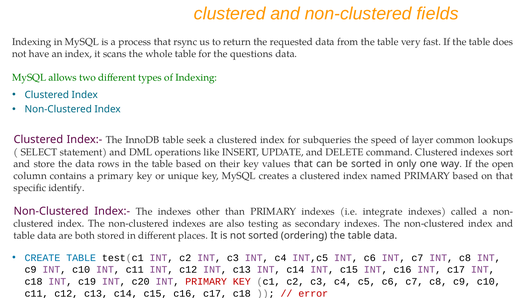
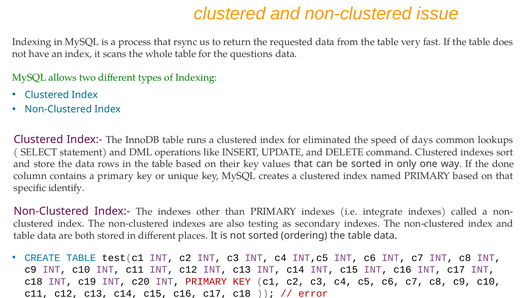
fields: fields -> issue (438, 14)
seek: seek -> runs (196, 140)
subqueries: subqueries -> eliminated (327, 140)
layer: layer -> days (422, 140)
open: open -> done (503, 164)
